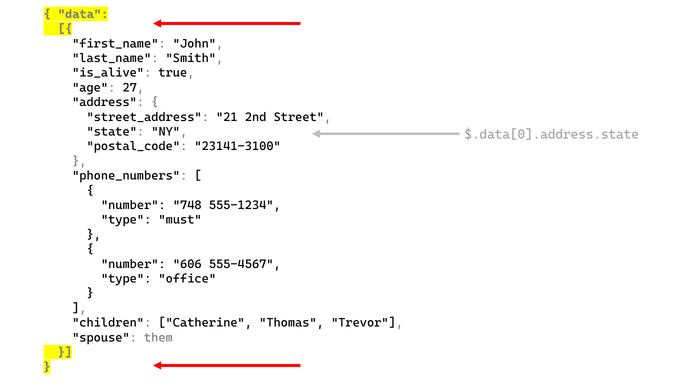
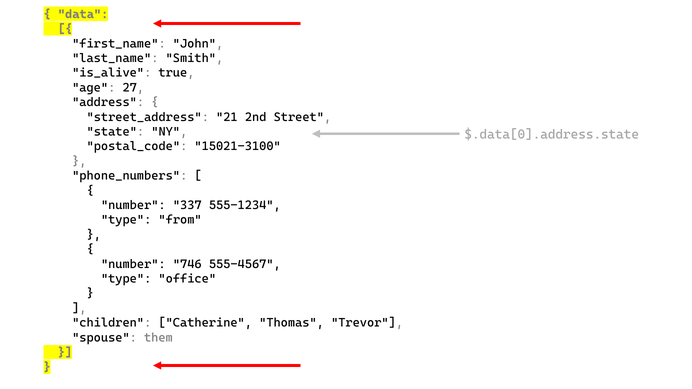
23141-3100: 23141-3100 -> 15021-3100 (238, 146)
748: 748 -> 337 (187, 205)
must: must -> from (180, 220)
606: 606 -> 746 (187, 264)
